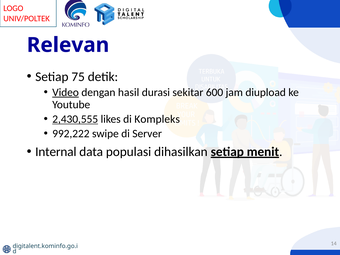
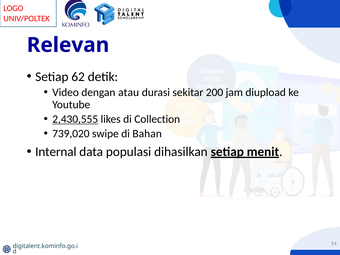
75: 75 -> 62 (78, 77)
Video underline: present -> none (66, 92)
hasil: hasil -> atau (129, 92)
600: 600 -> 200 (215, 92)
Kompleks: Kompleks -> Collection (157, 119)
992,222: 992,222 -> 739,020 (71, 134)
Server: Server -> Bahan (147, 134)
